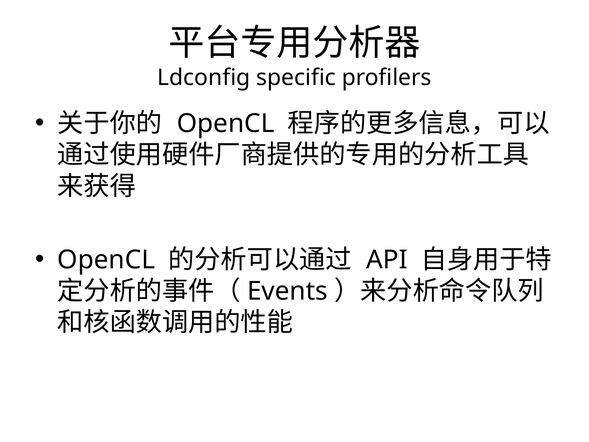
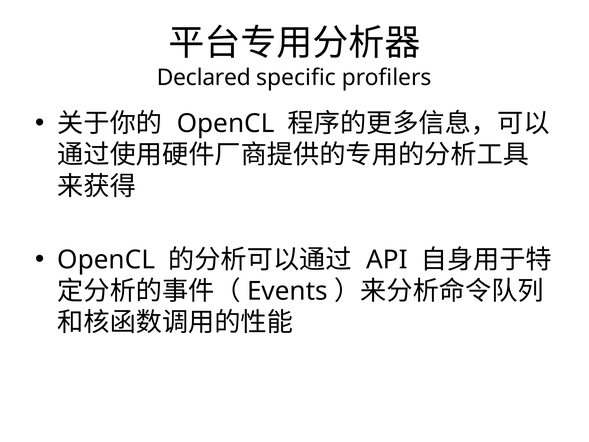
Ldconfig: Ldconfig -> Declared (204, 78)
